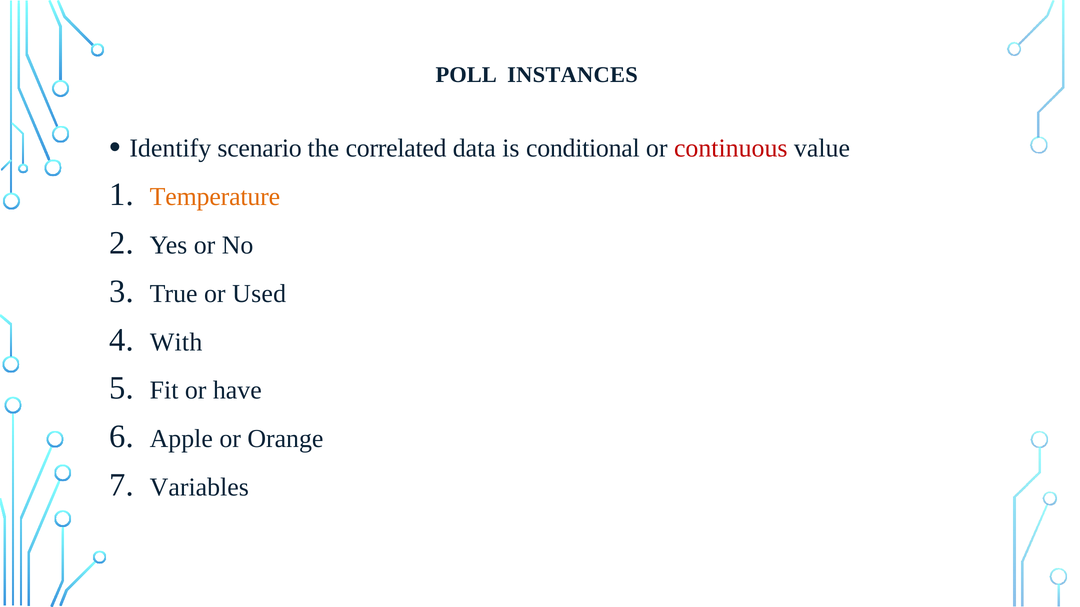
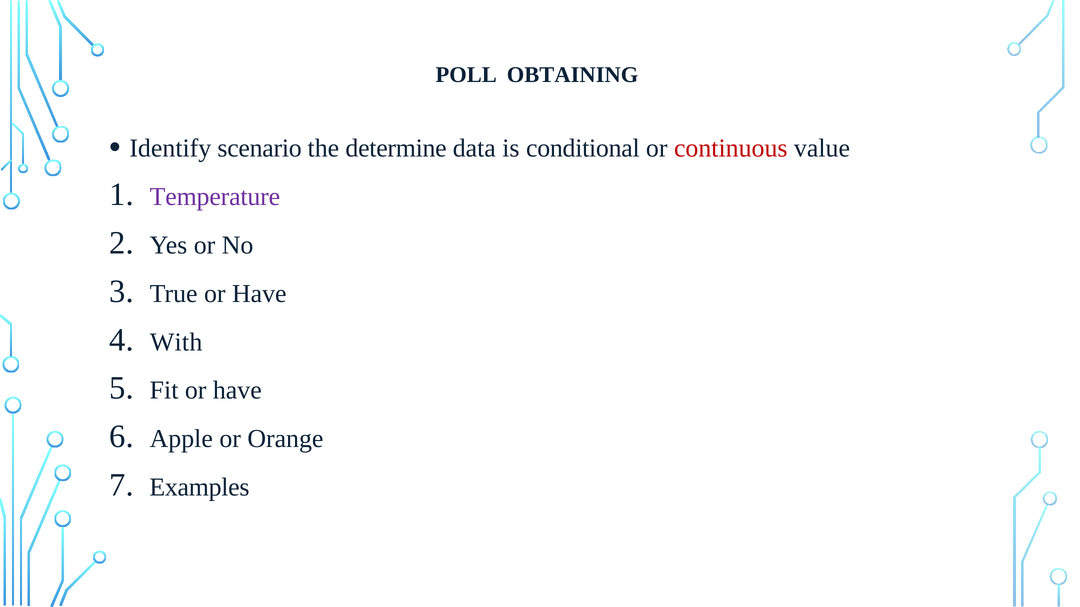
INSTANCES: INSTANCES -> OBTAINING (573, 75)
correlated: correlated -> determine (396, 148)
Temperature colour: orange -> purple (215, 197)
True or Used: Used -> Have (259, 294)
Variables: Variables -> Examples (199, 488)
